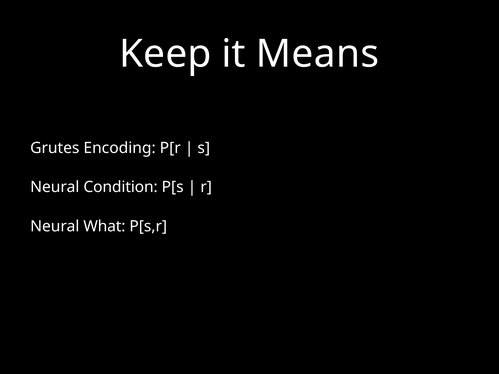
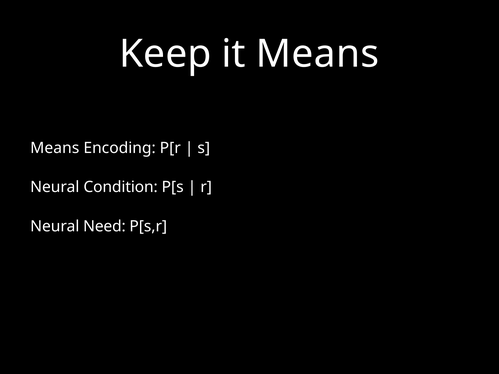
Grutes: Grutes -> Means (55, 148)
What: What -> Need (104, 226)
